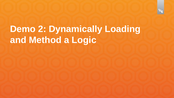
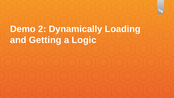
Method: Method -> Getting (45, 40)
